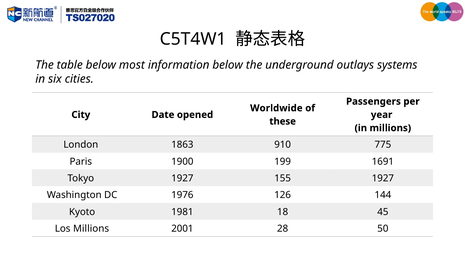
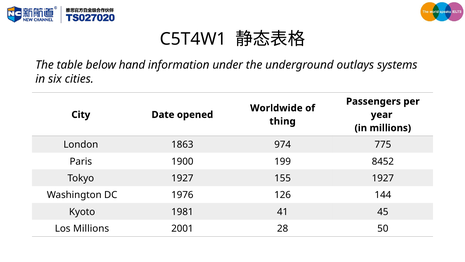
most: most -> hand (132, 65)
information below: below -> under (228, 65)
these: these -> thing (283, 121)
910: 910 -> 974 (283, 145)
1691: 1691 -> 8452 (383, 161)
18: 18 -> 41 (283, 212)
